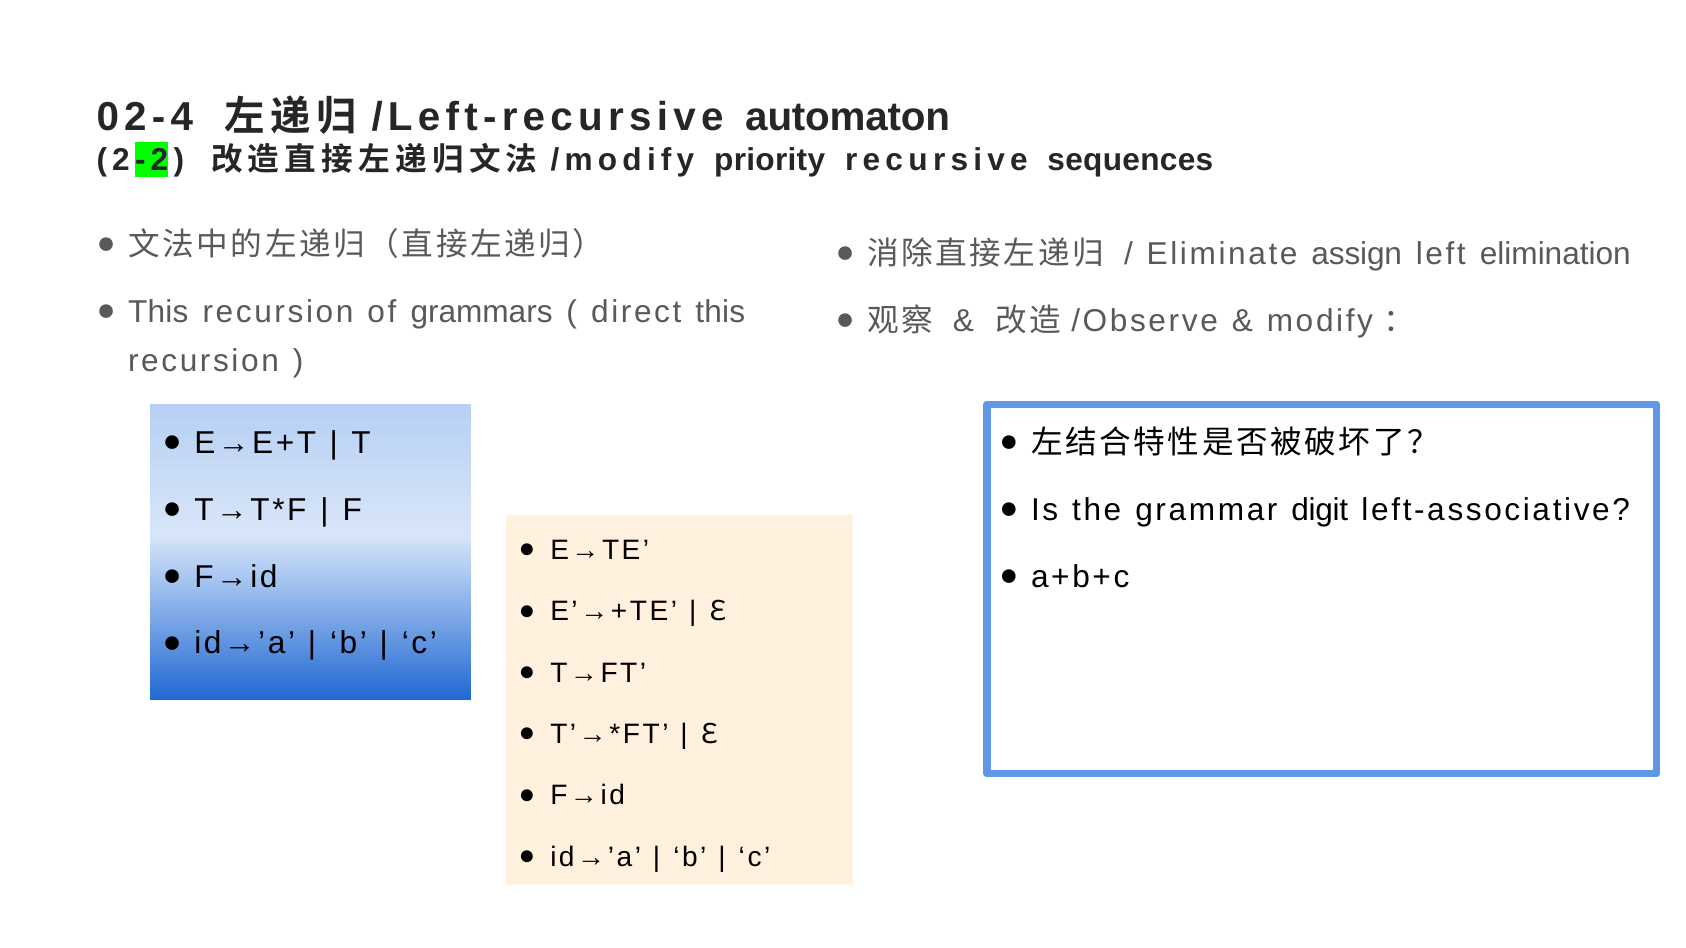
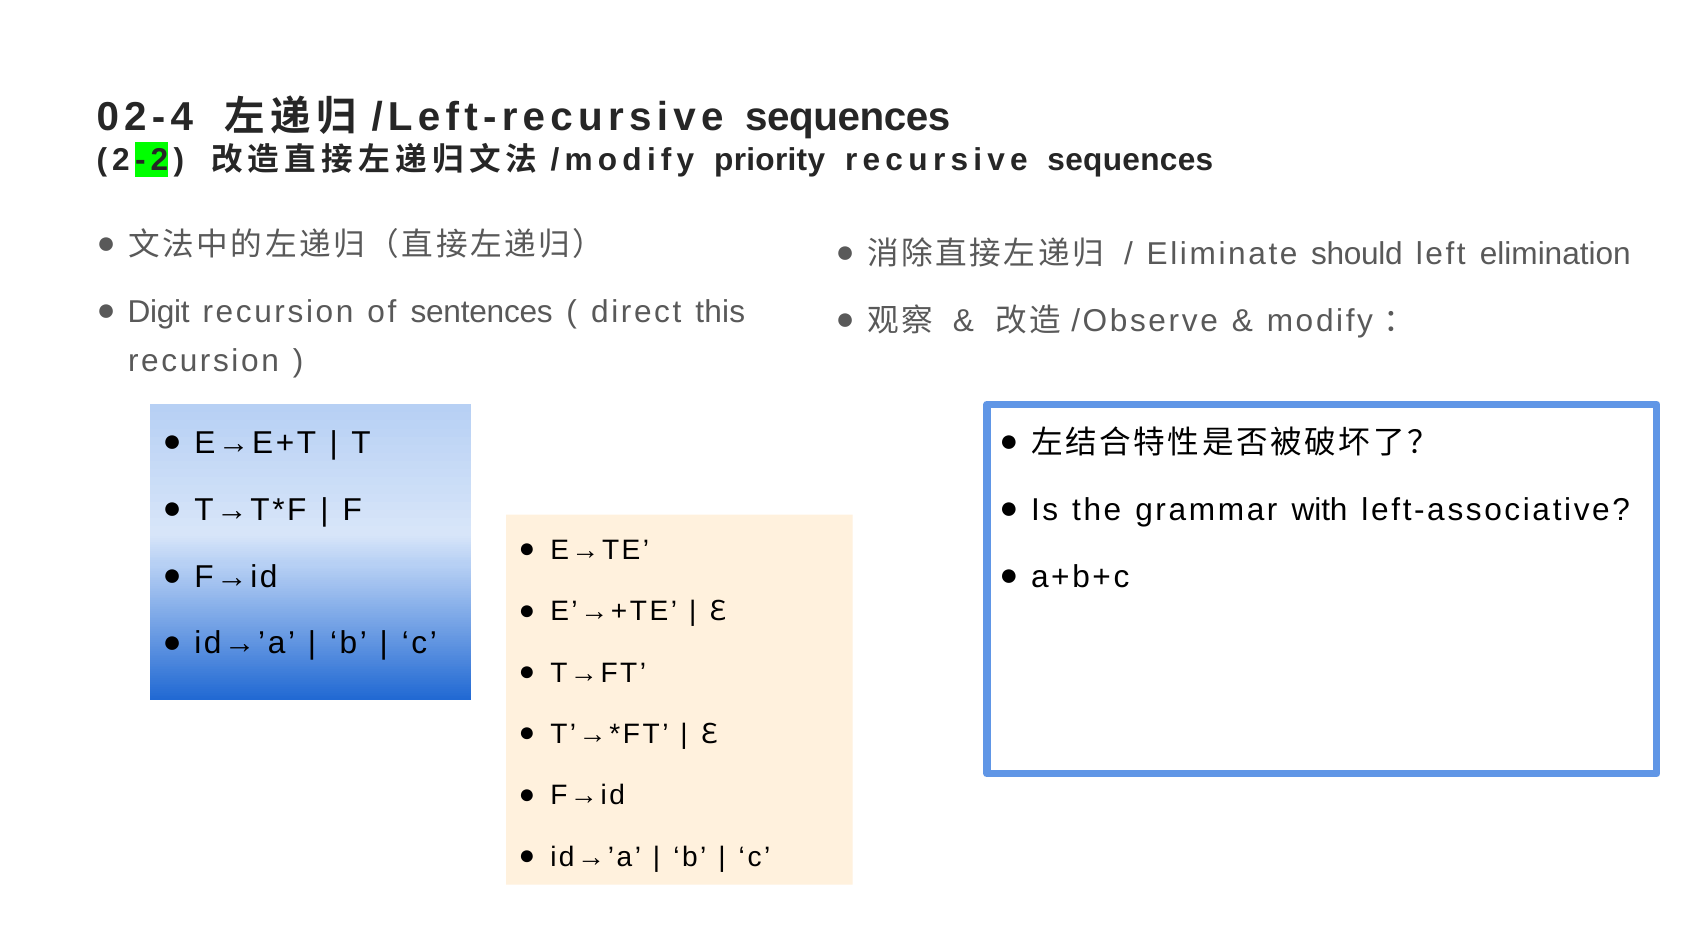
automaton: automaton -> sequences (848, 118)
assign: assign -> should (1357, 254)
This: This -> Digit (159, 312)
grammars: grammars -> sentences (482, 312)
digit: digit -> with (1320, 510)
